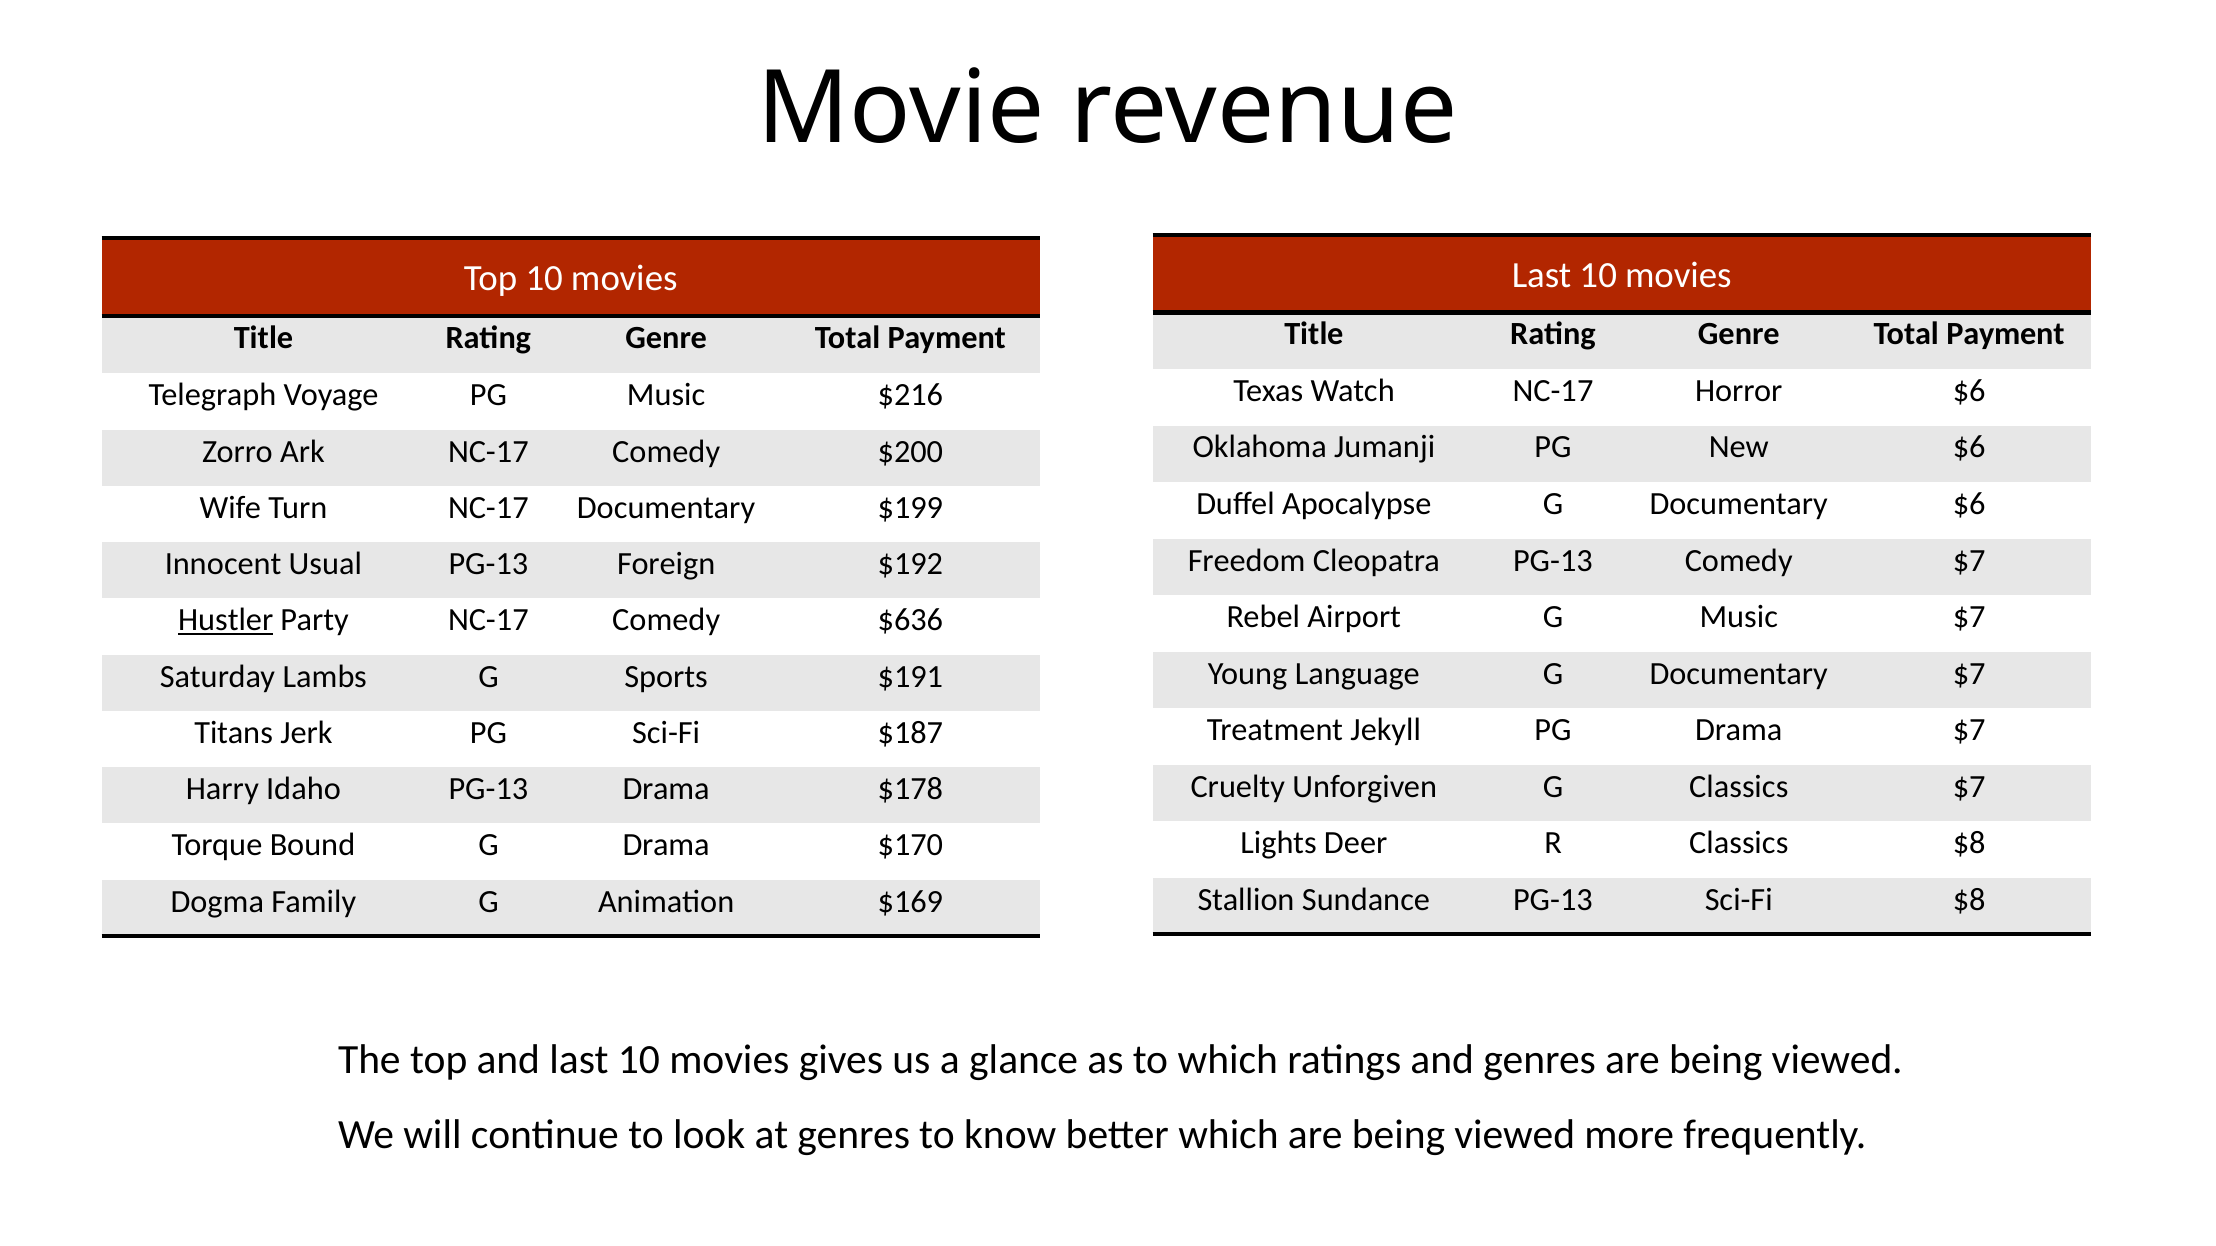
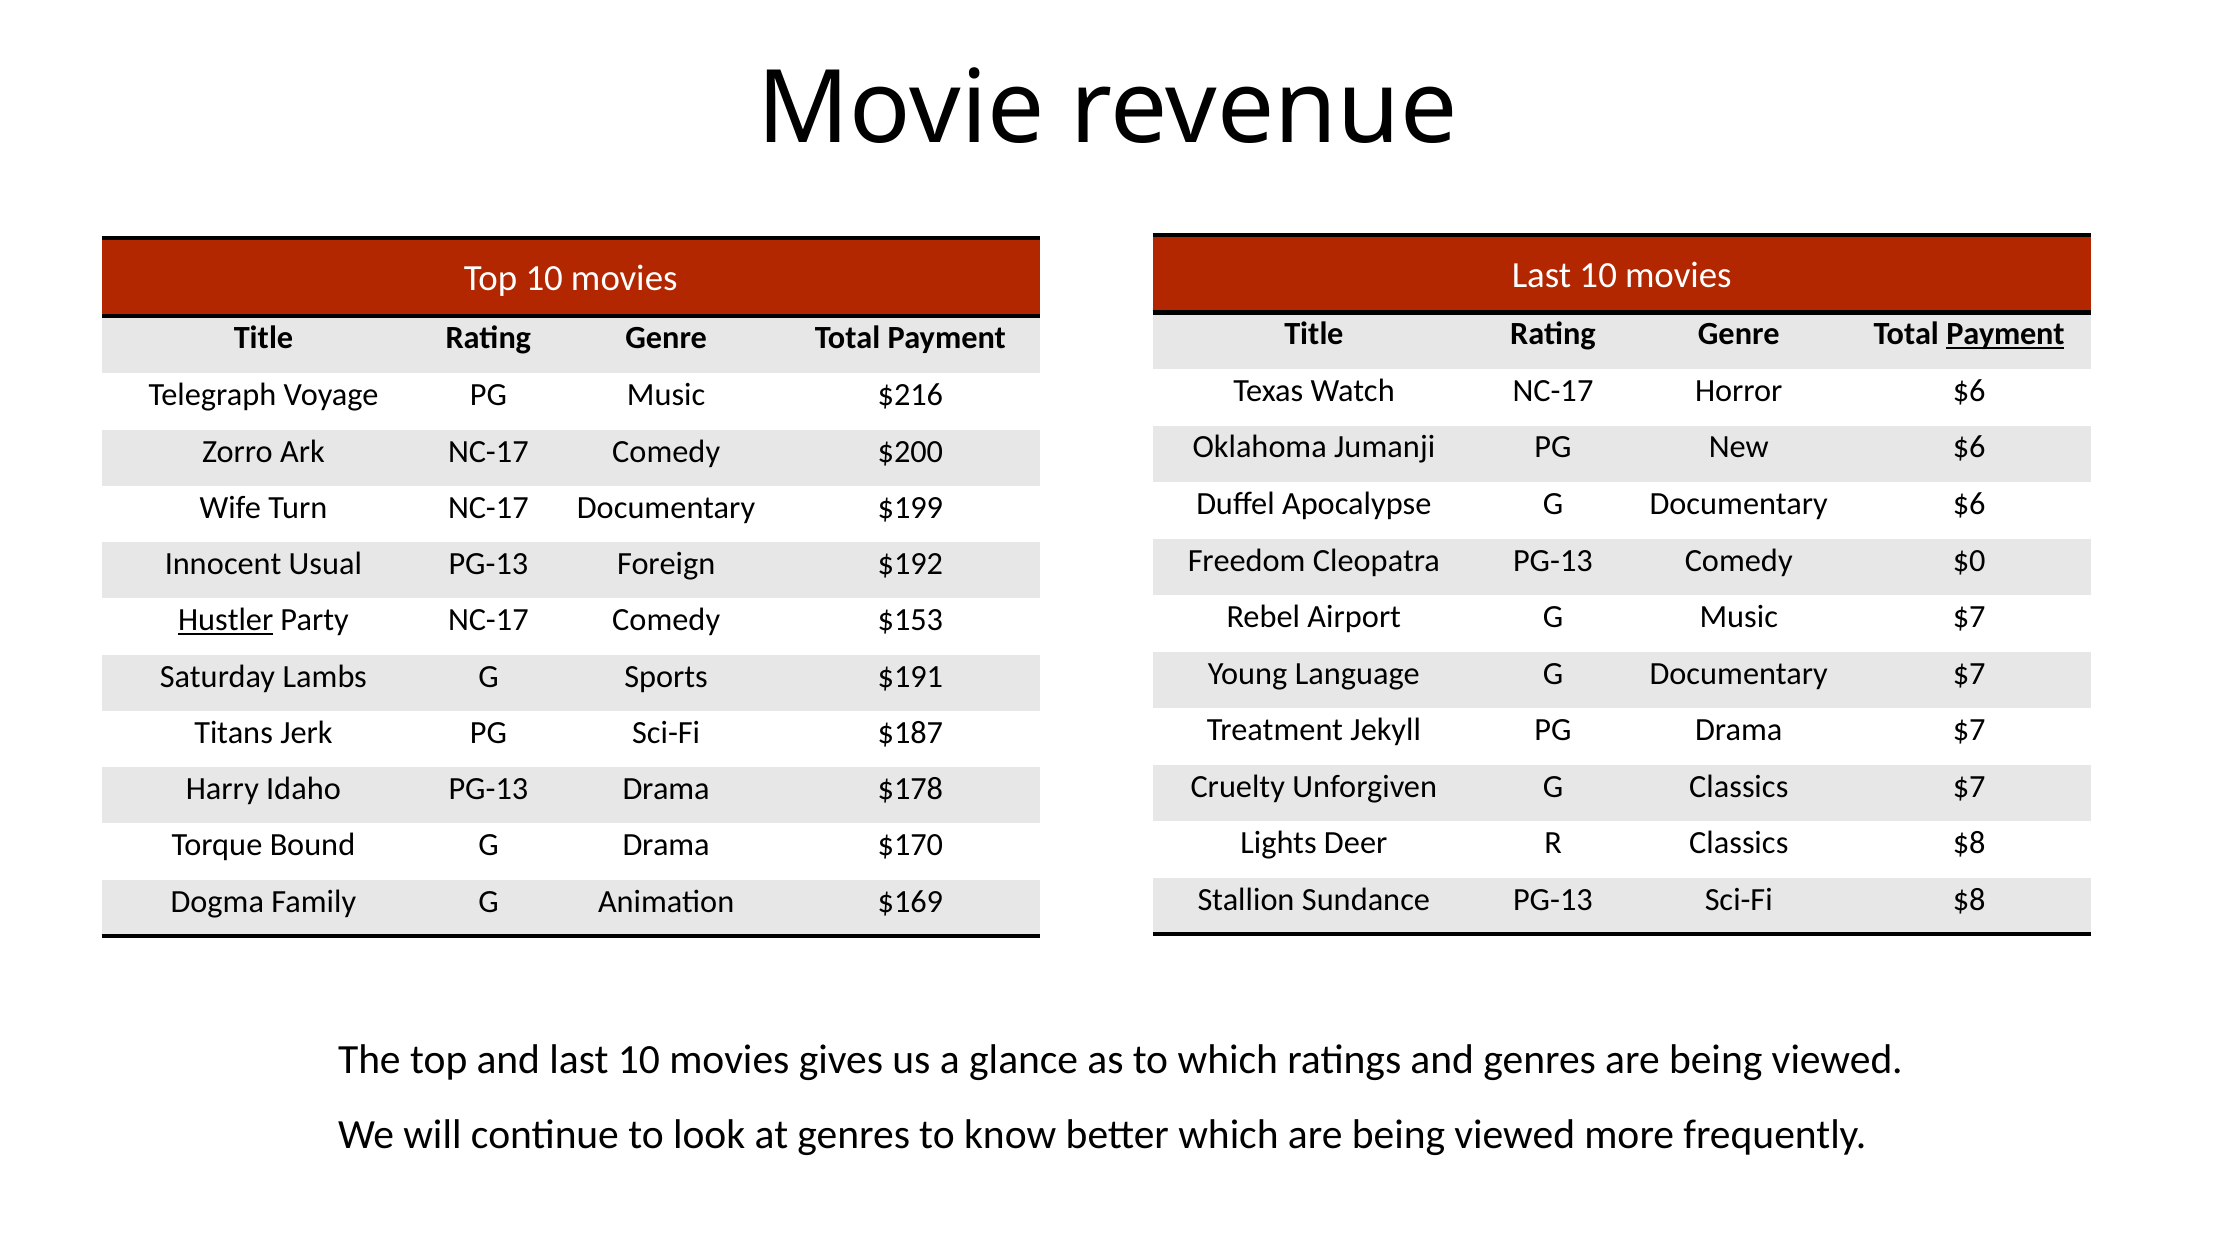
Payment underline: none -> present (2005, 334)
Comedy $7: $7 -> $0 (1969, 561)
$636: $636 -> $153 (910, 620)
